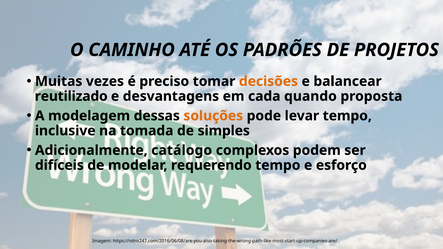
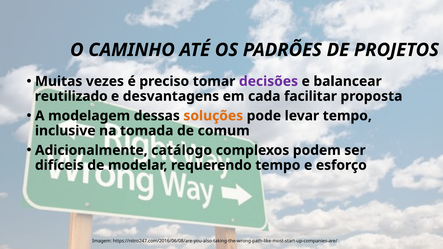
decisões colour: orange -> purple (268, 81)
quando: quando -> facilitar (311, 96)
simples: simples -> comum (224, 131)
